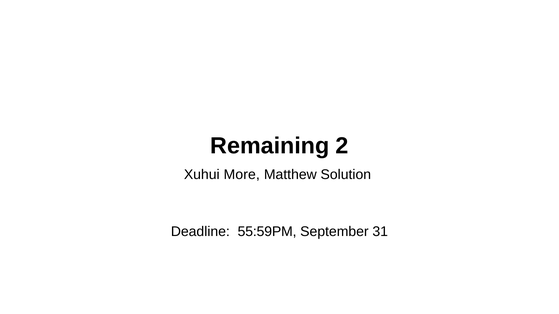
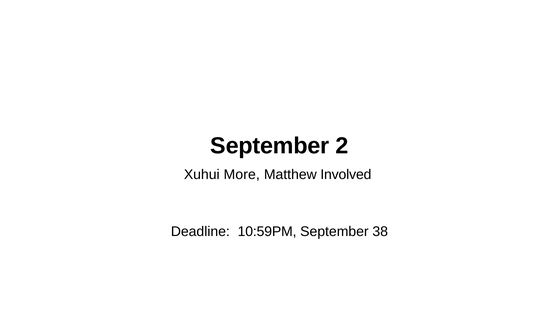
Remaining: Remaining -> September (270, 146)
Solution: Solution -> Involved (346, 175)
55:59PM: 55:59PM -> 10:59PM (267, 232)
31: 31 -> 38 (380, 232)
